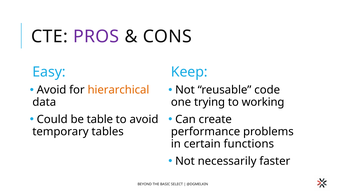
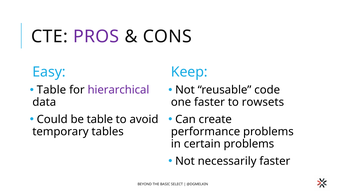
Avoid: Avoid -> Table (51, 90)
hierarchical colour: orange -> purple (118, 90)
one trying: trying -> faster (209, 102)
working: working -> rowsets (263, 102)
certain functions: functions -> problems (249, 144)
